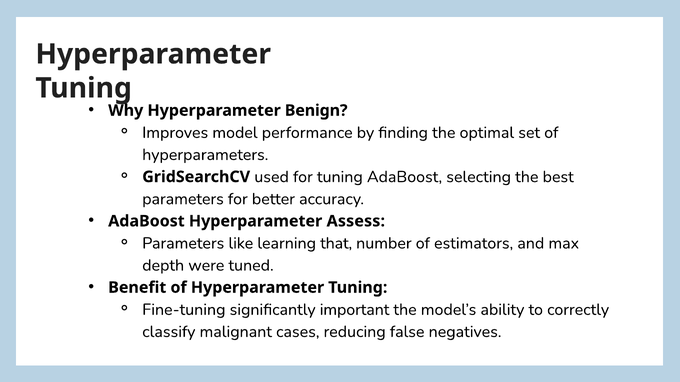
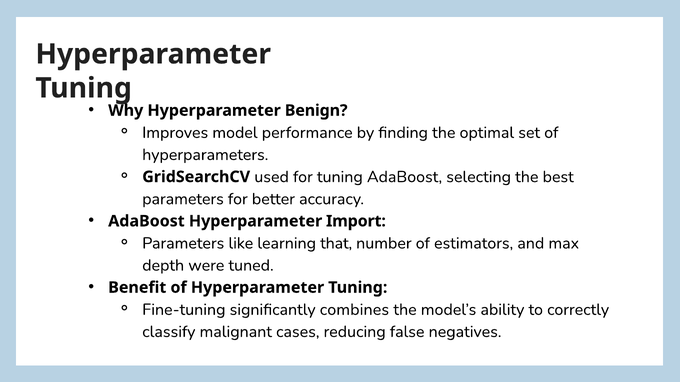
Assess: Assess -> Import (356, 221)
important: important -> combines (354, 310)
